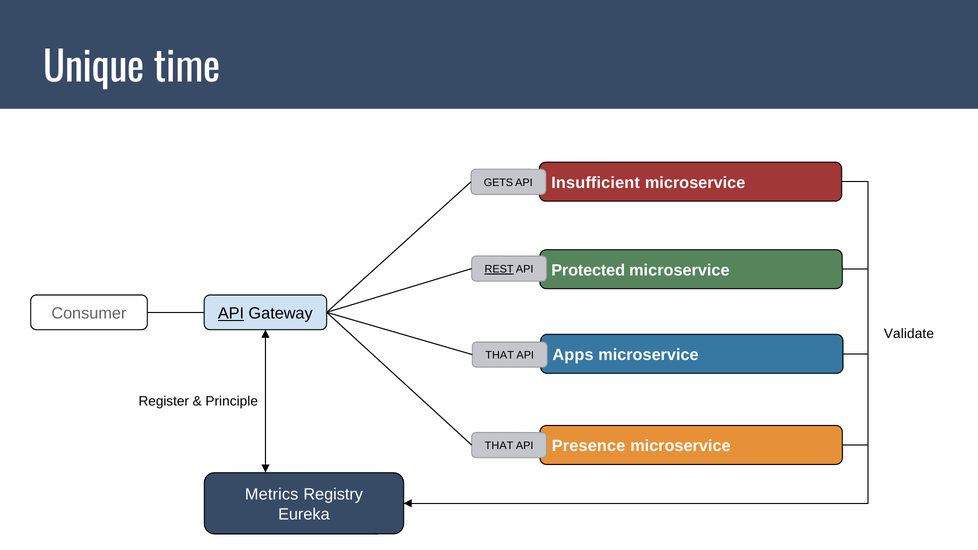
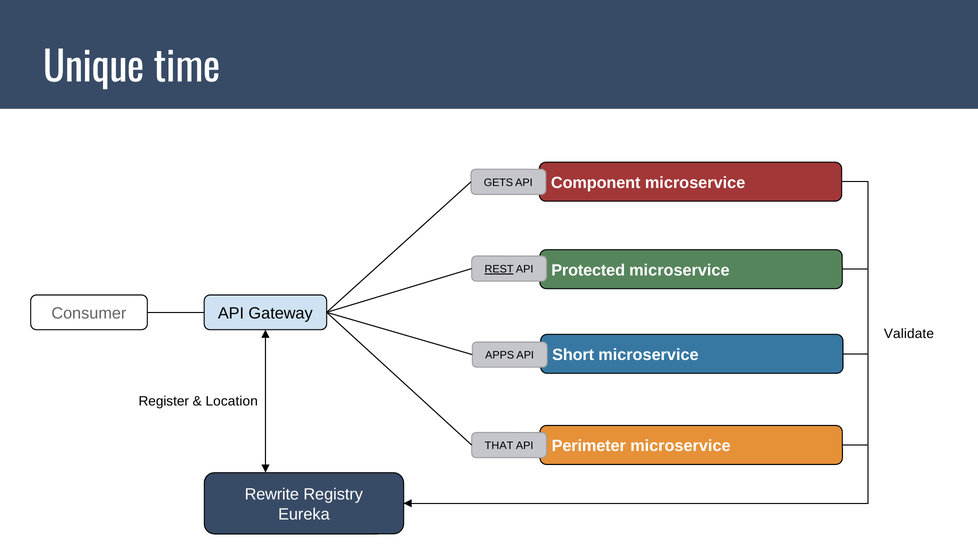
Insufficient: Insufficient -> Component (596, 183)
API underline: present -> none (231, 314)
Apps: Apps -> Short (573, 355)
THAT: THAT -> APPS (500, 355)
Principle: Principle -> Location (232, 402)
Presence: Presence -> Perimeter (589, 446)
Metrics: Metrics -> Rewrite (272, 495)
